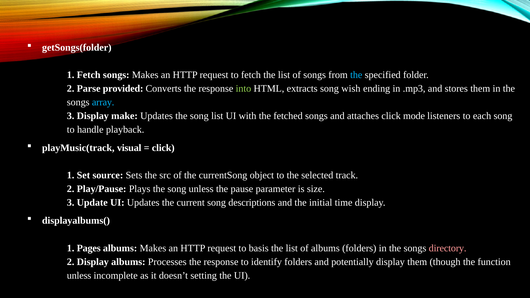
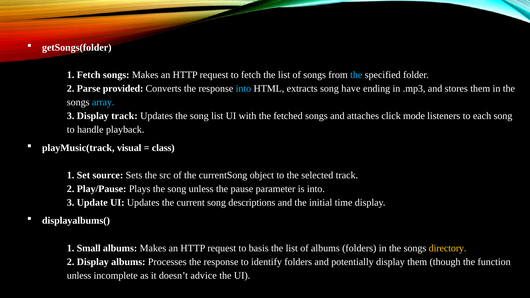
into colour: light green -> light blue (243, 89)
wish: wish -> have (351, 89)
Display make: make -> track (124, 116)
click: click -> class (163, 148)
is size: size -> into (316, 189)
Pages: Pages -> Small (89, 248)
directory colour: pink -> yellow (448, 248)
setting: setting -> advice (204, 276)
